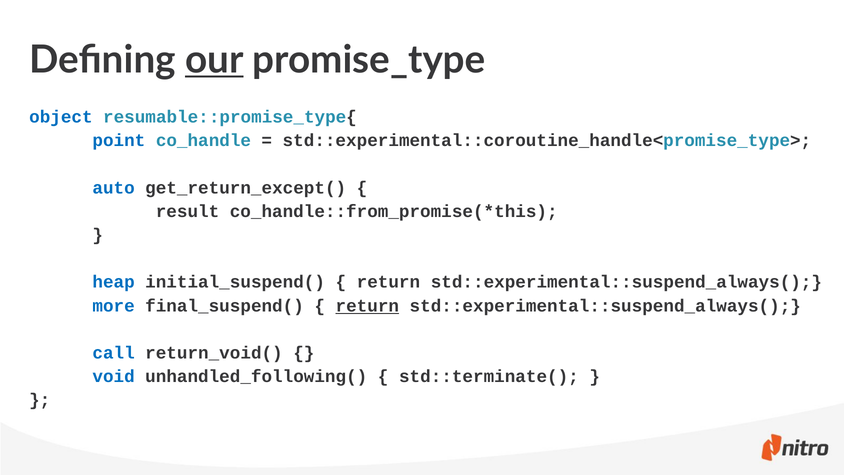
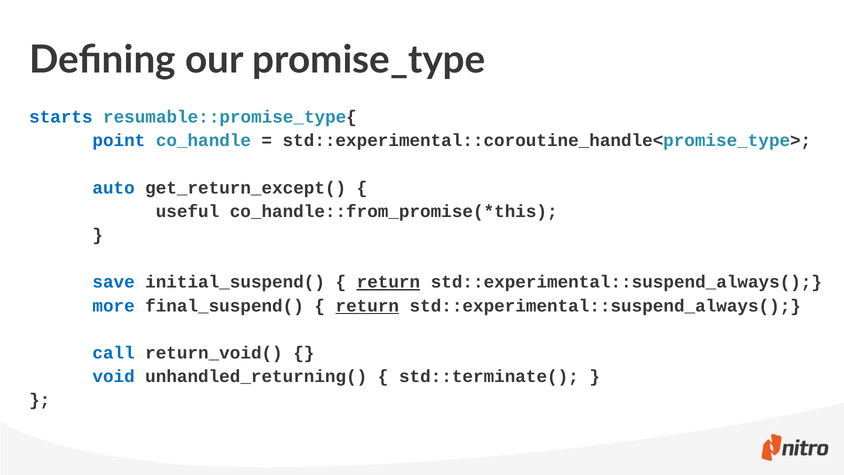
our underline: present -> none (214, 60)
object: object -> starts (61, 117)
result: result -> useful (187, 211)
heap: heap -> save (114, 282)
return underline: none -> present (388, 282)
unhandled_following(: unhandled_following( -> unhandled_returning( (256, 376)
